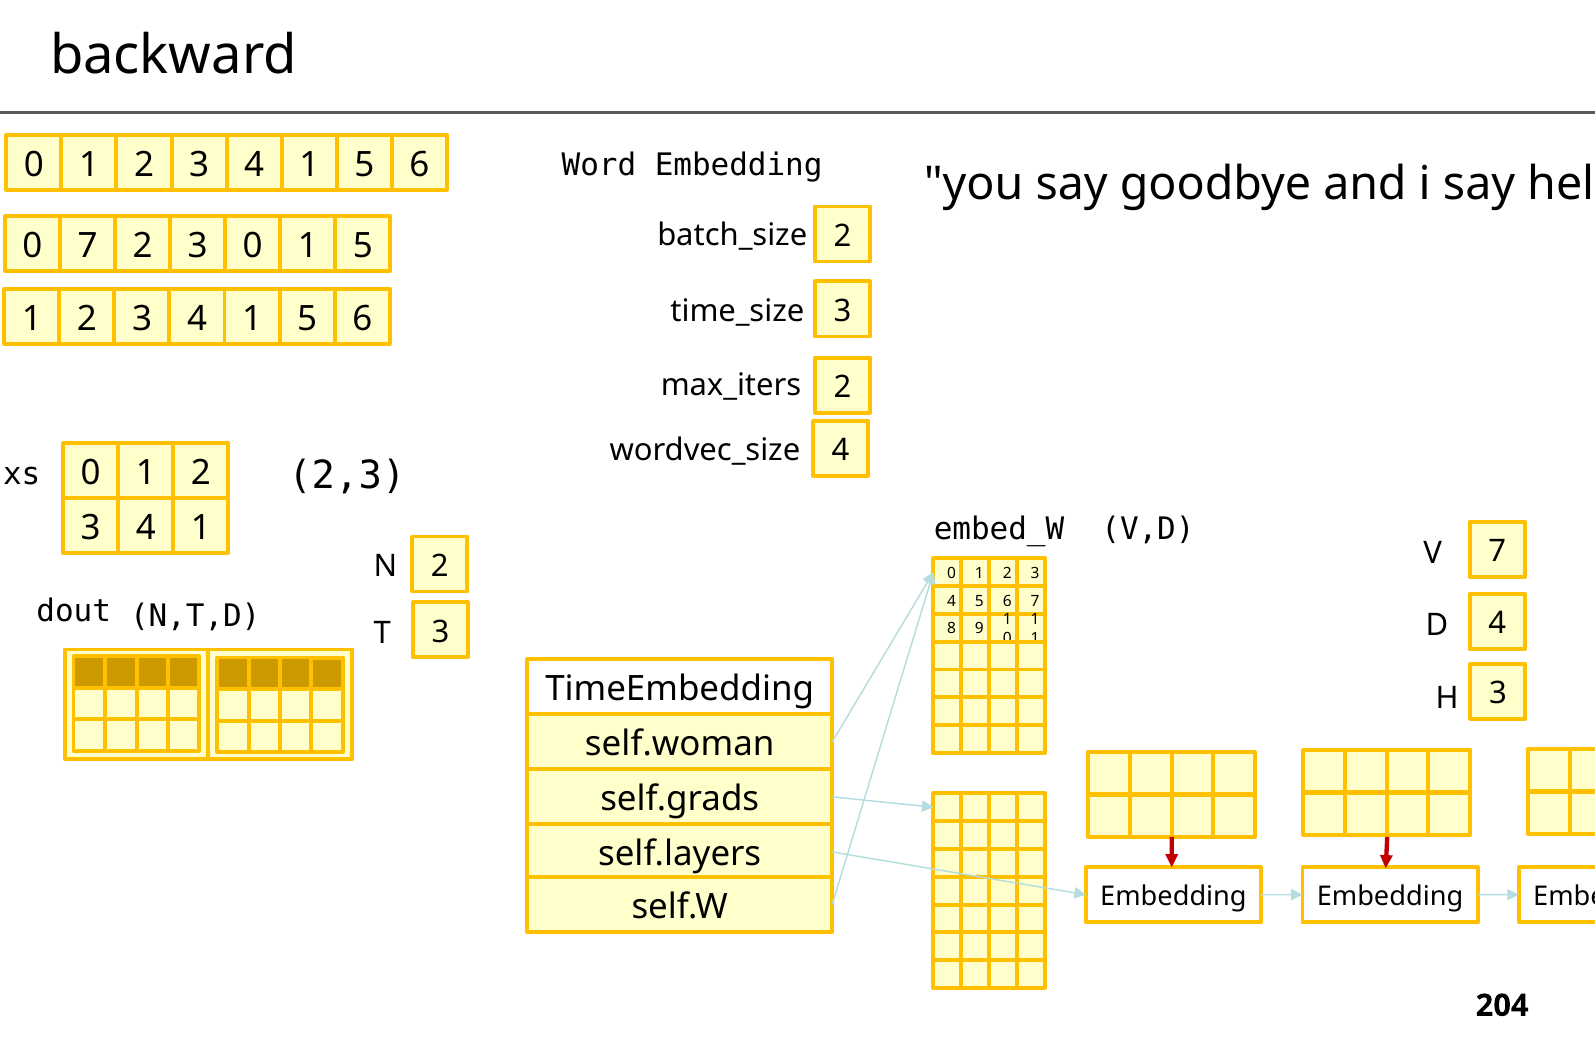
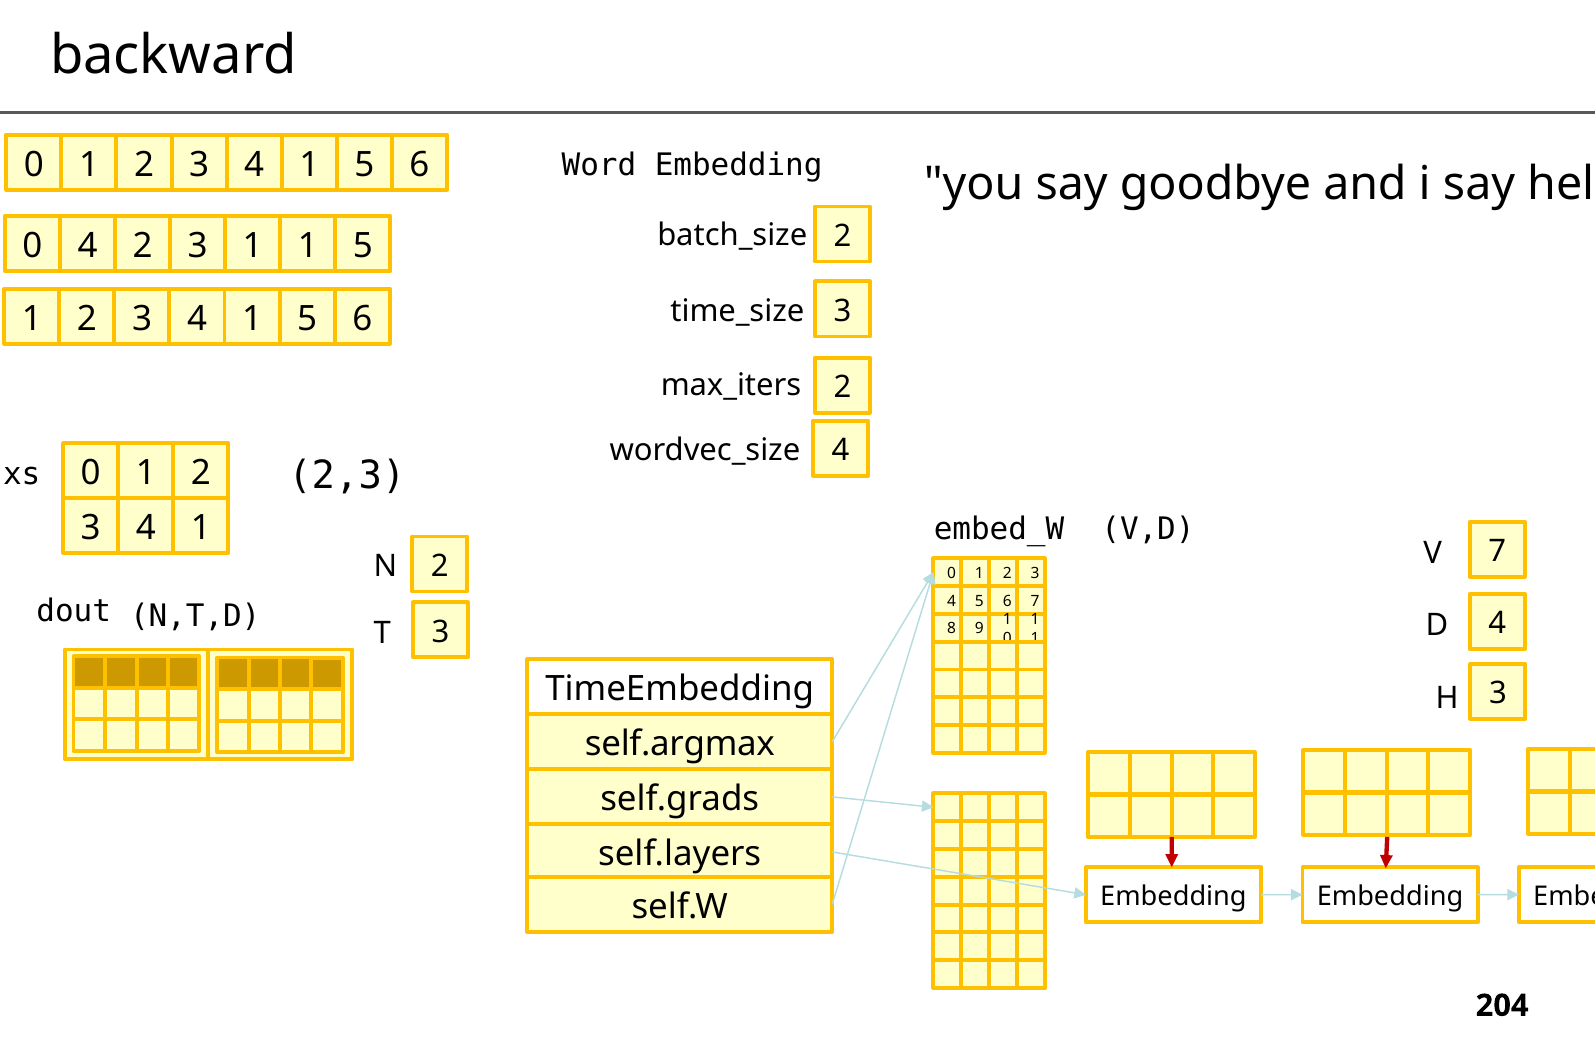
0 7: 7 -> 4 (88, 246)
3 0: 0 -> 1 (253, 246)
self.woman: self.woman -> self.argmax (680, 744)
